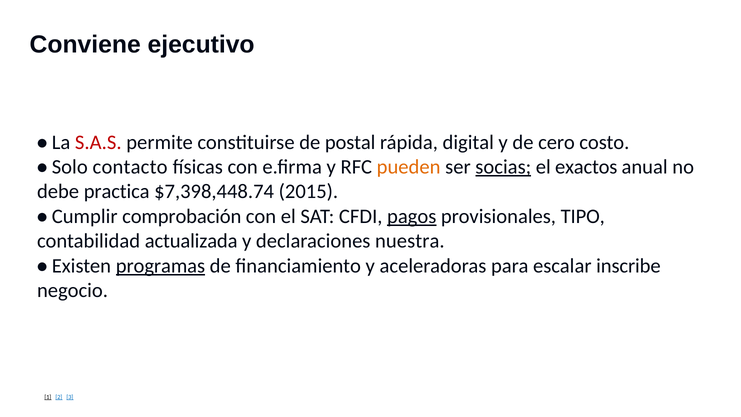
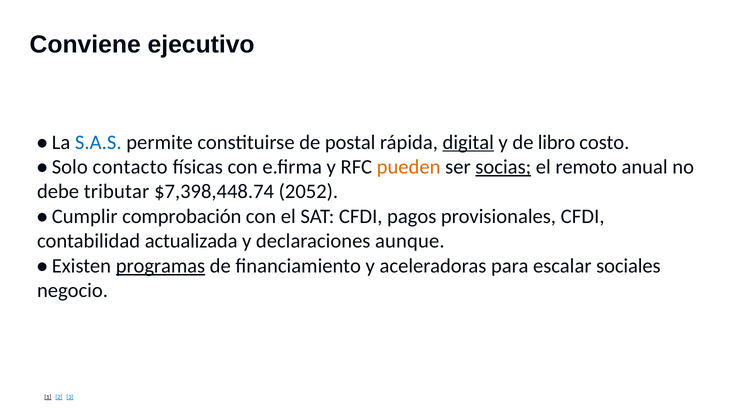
S.A.S colour: red -> blue (98, 142)
digital underline: none -> present (468, 142)
cero: cero -> libro (557, 142)
exactos: exactos -> remoto (586, 167)
practica: practica -> tributar (117, 192)
2015: 2015 -> 2052 (308, 192)
pagos underline: present -> none (412, 216)
provisionales TIPO: TIPO -> CFDI (583, 216)
nuestra: nuestra -> aunque (410, 241)
inscribe: inscribe -> sociales (628, 266)
